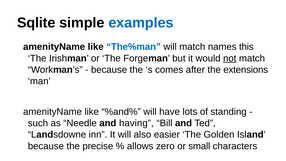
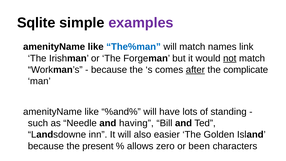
examples colour: blue -> purple (141, 23)
this: this -> link (246, 47)
after underline: none -> present (195, 70)
extensions: extensions -> complicate (246, 70)
precise: precise -> present (98, 146)
small: small -> been (199, 146)
